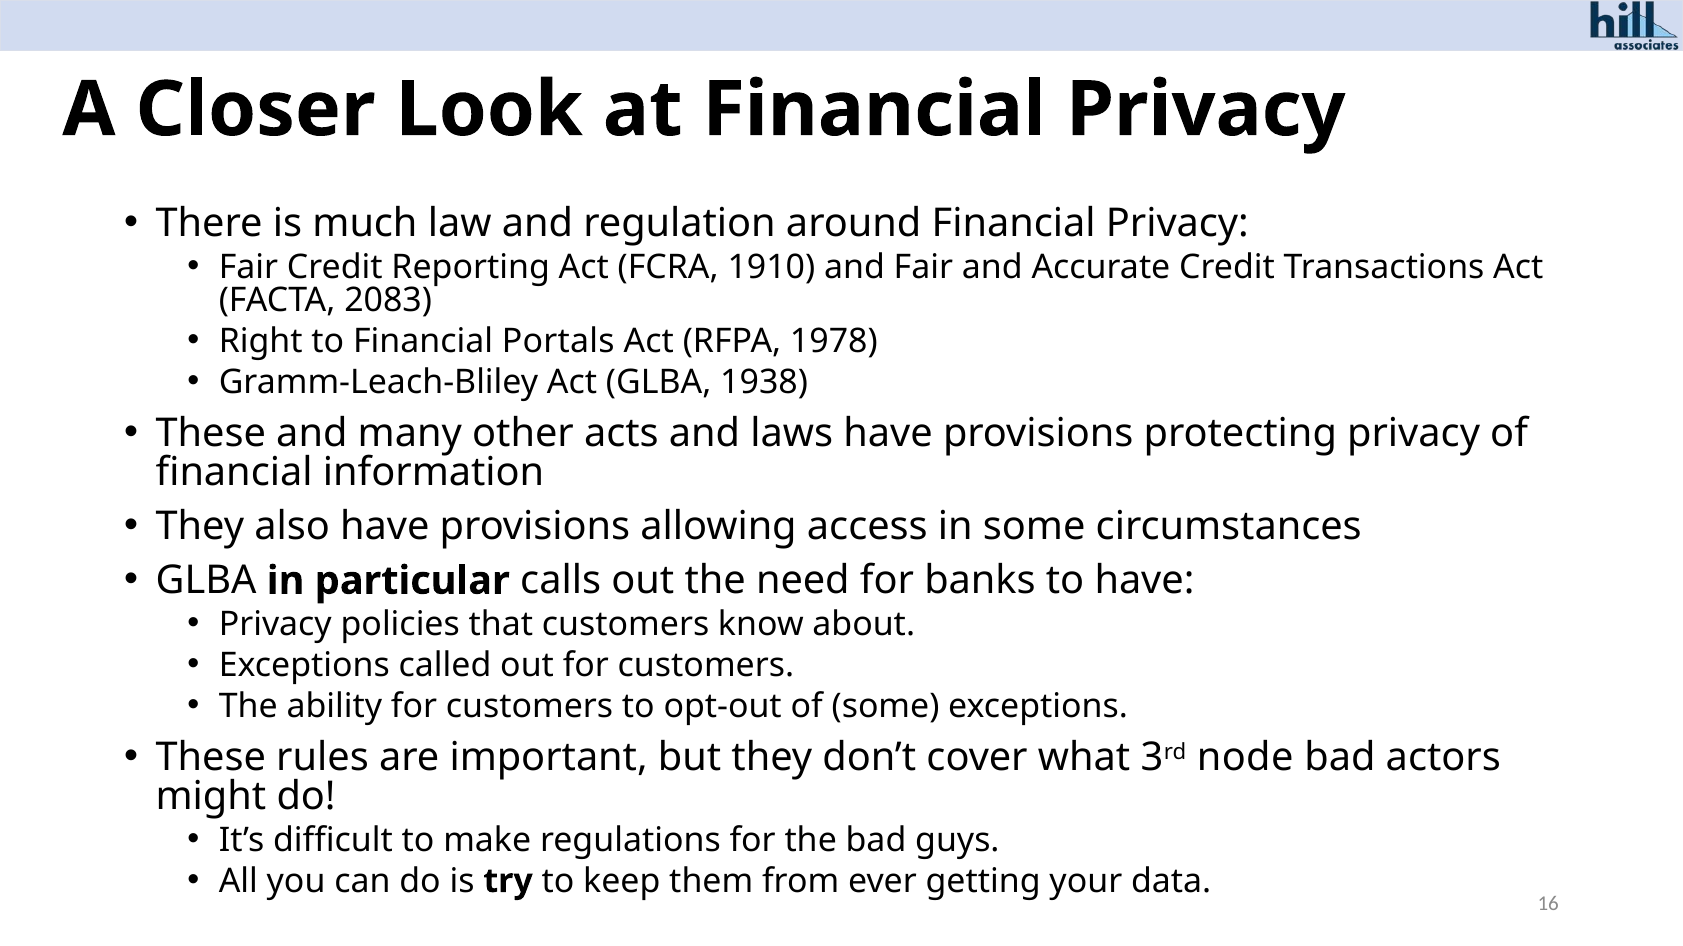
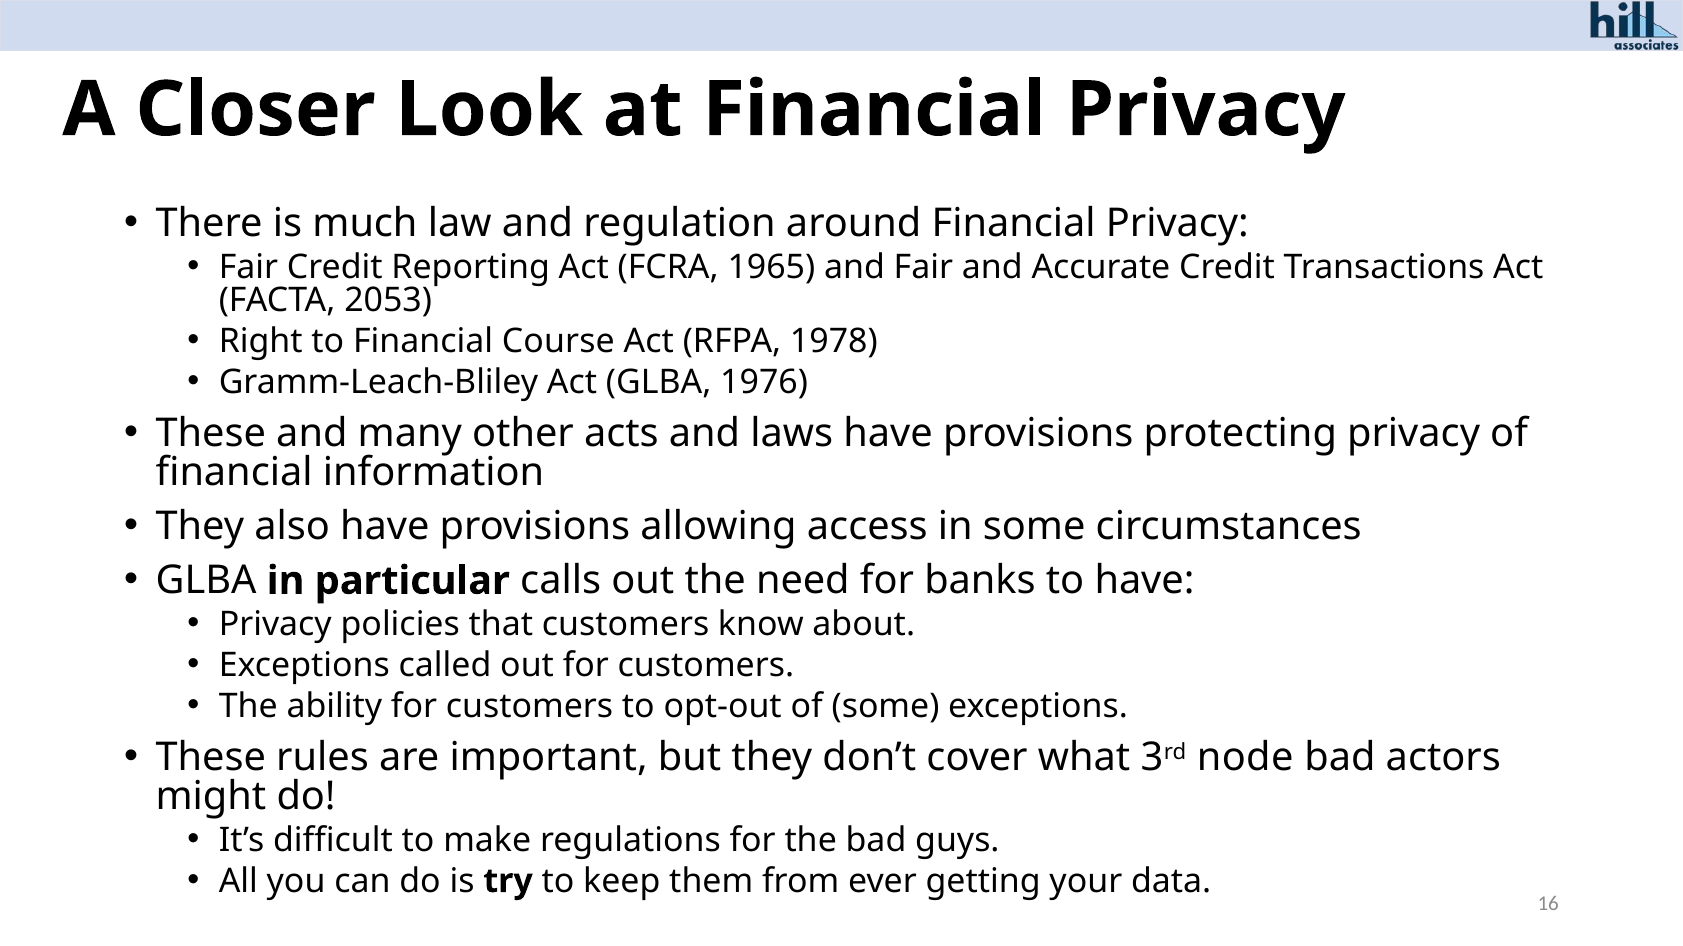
1910: 1910 -> 1965 (771, 268)
2083: 2083 -> 2053 (388, 301)
Portals: Portals -> Course (558, 342)
1938: 1938 -> 1976 (764, 382)
